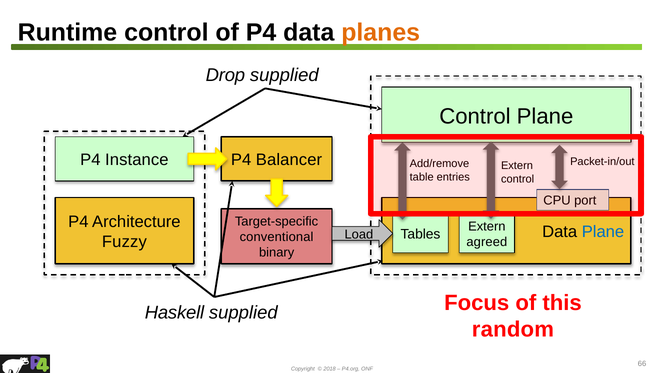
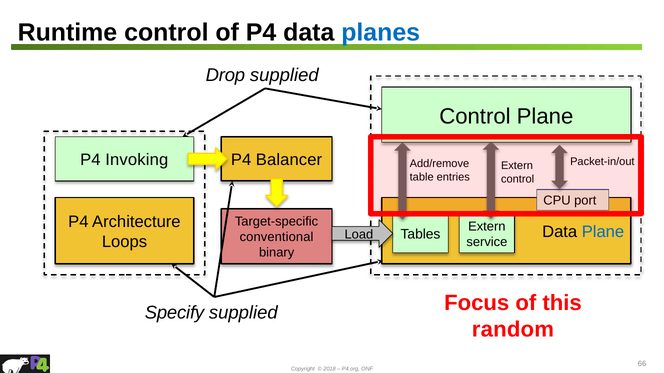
planes colour: orange -> blue (381, 33)
Instance: Instance -> Invoking (137, 160)
Fuzzy: Fuzzy -> Loops (124, 242)
agreed: agreed -> service (487, 242)
Haskell: Haskell -> Specify (174, 313)
